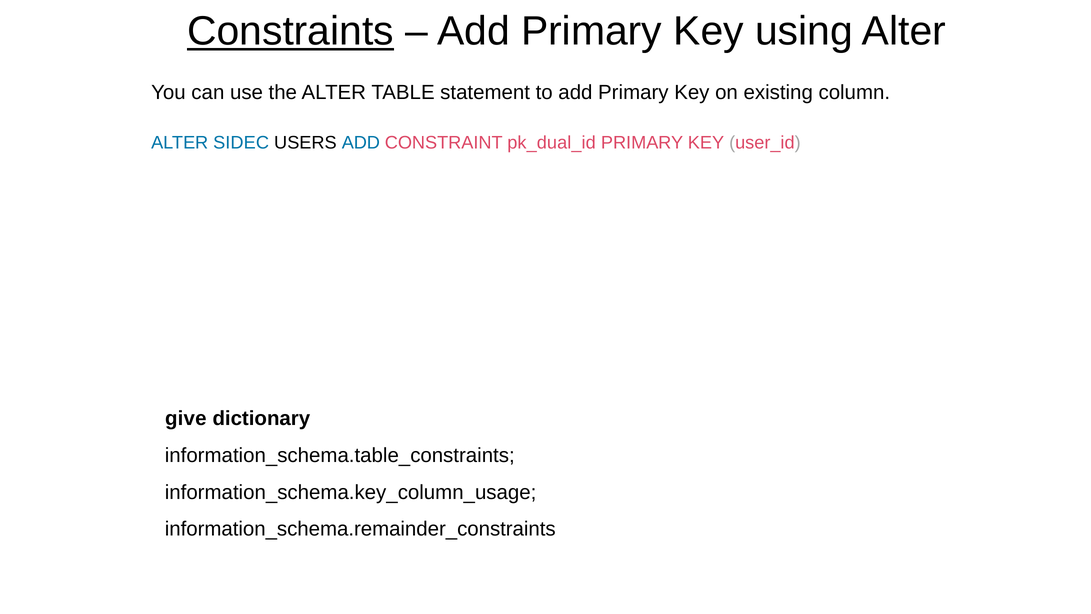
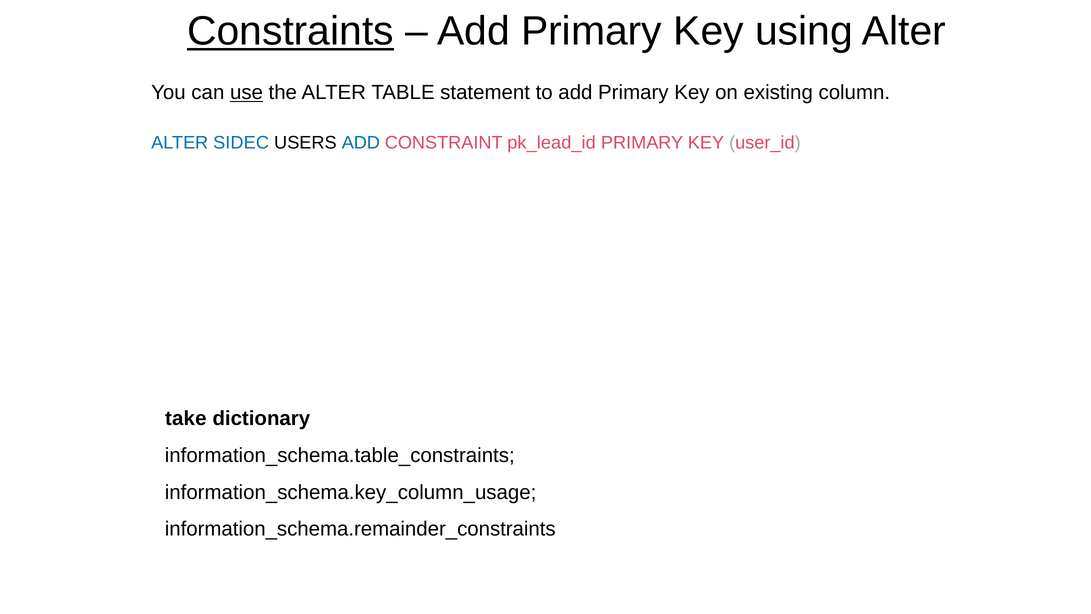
use underline: none -> present (246, 93)
pk_dual_id: pk_dual_id -> pk_lead_id (552, 143)
give: give -> take (186, 419)
